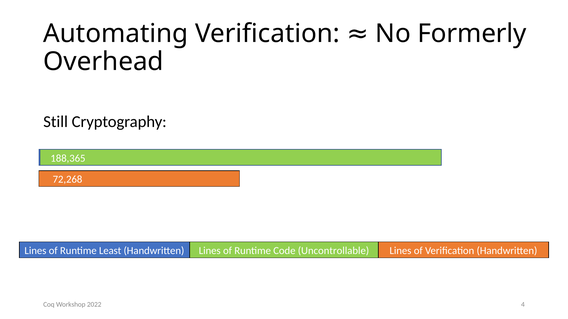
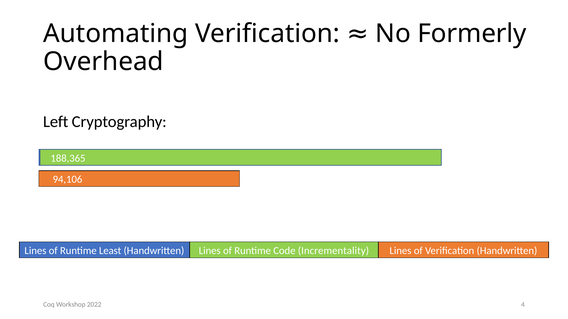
Still: Still -> Left (56, 122)
72,268: 72,268 -> 94,106 (67, 180)
Uncontrollable: Uncontrollable -> Incrementality (333, 251)
